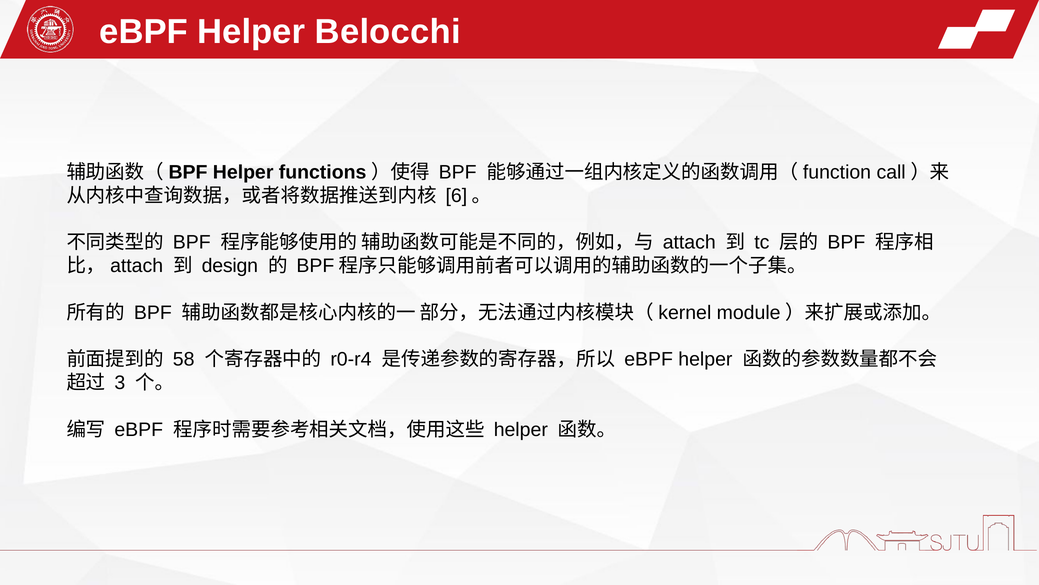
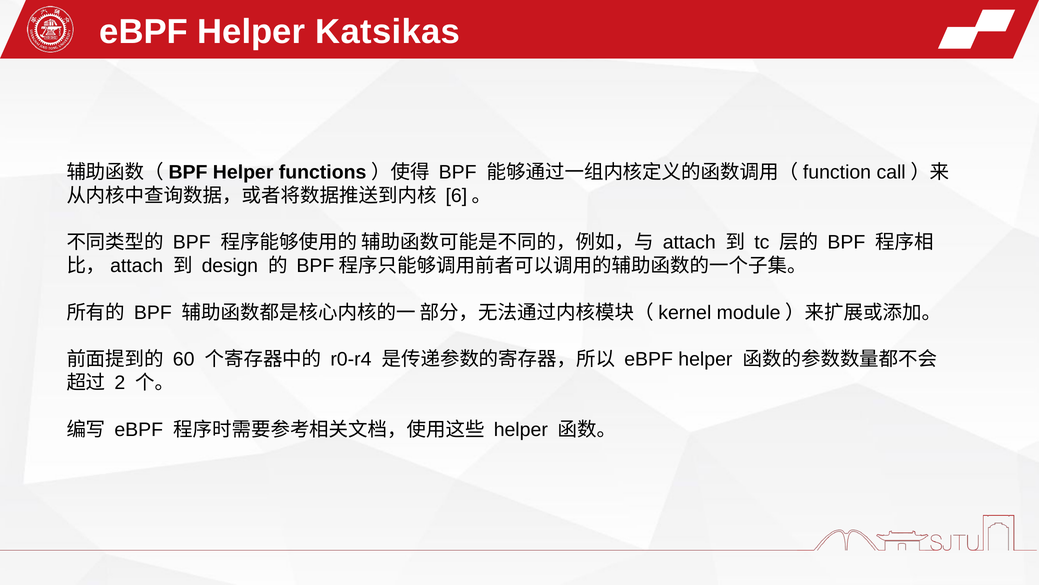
Belocchi: Belocchi -> Katsikas (388, 32)
58: 58 -> 60 (184, 359)
3: 3 -> 2 (120, 382)
